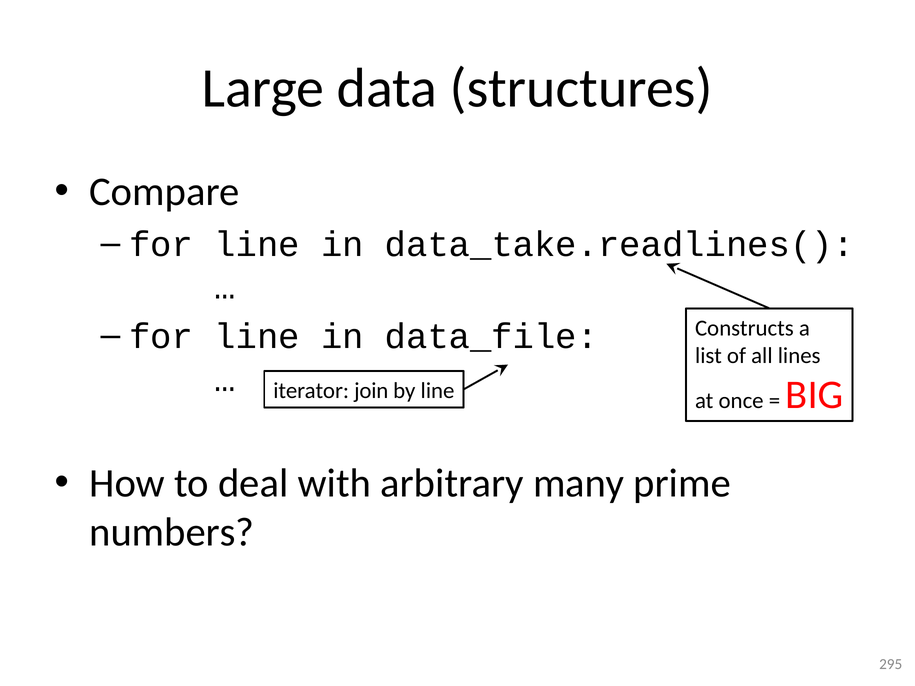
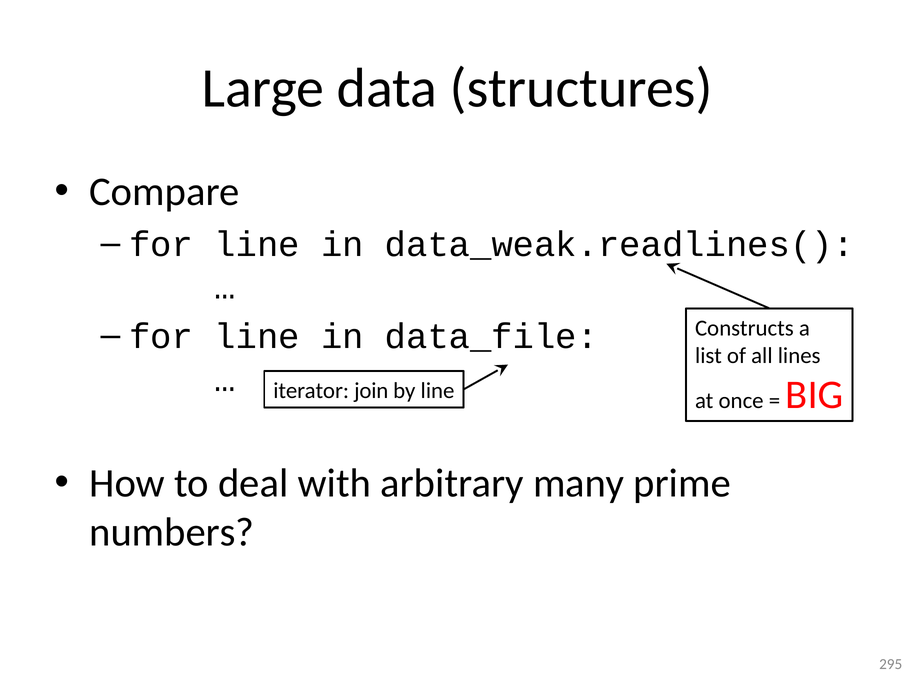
data_take.readlines(: data_take.readlines( -> data_weak.readlines( (619, 244)
